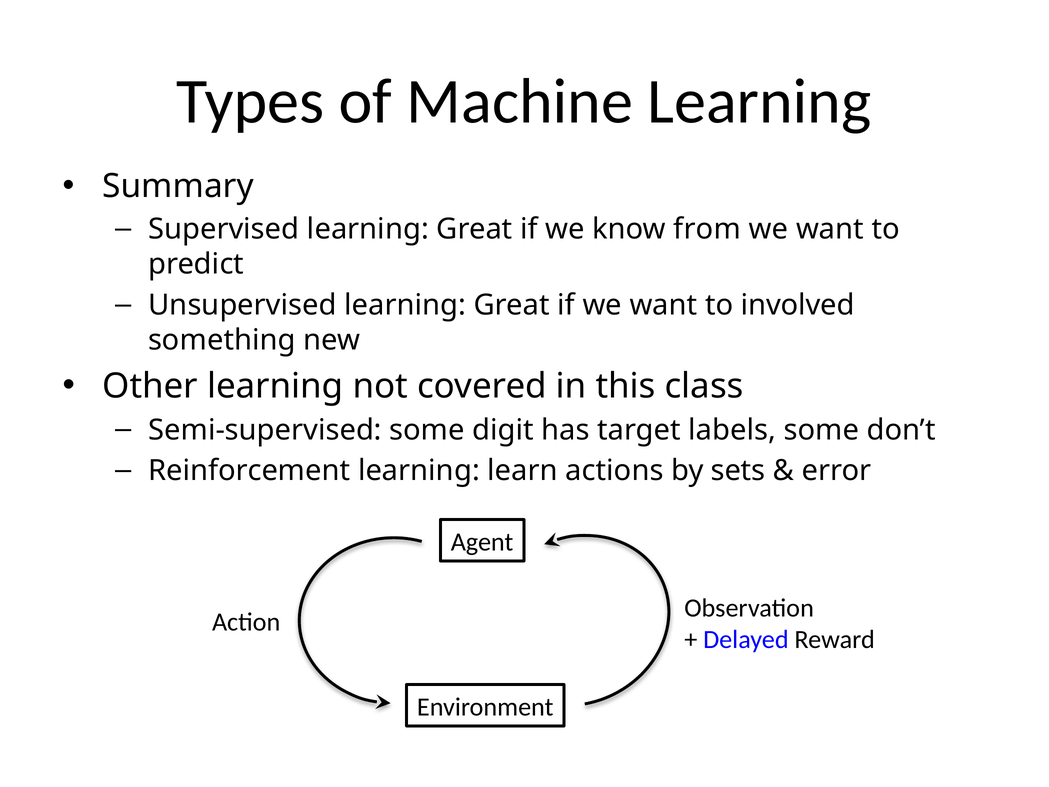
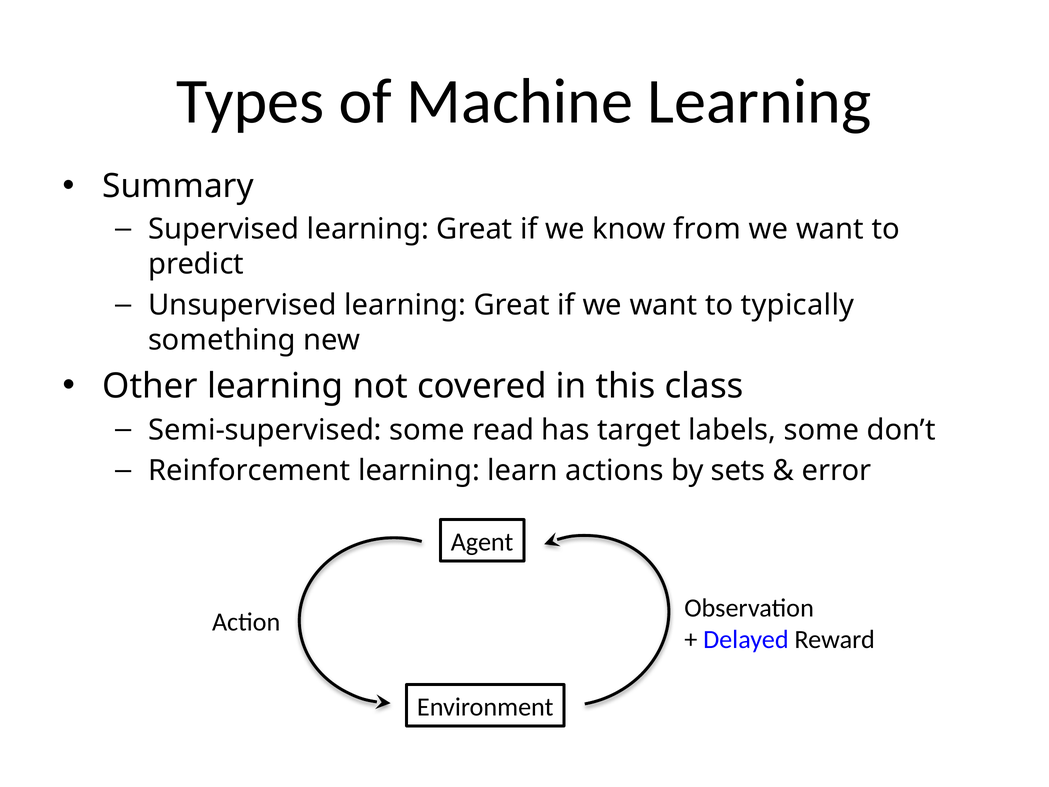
involved: involved -> typically (798, 305)
digit: digit -> read (503, 430)
